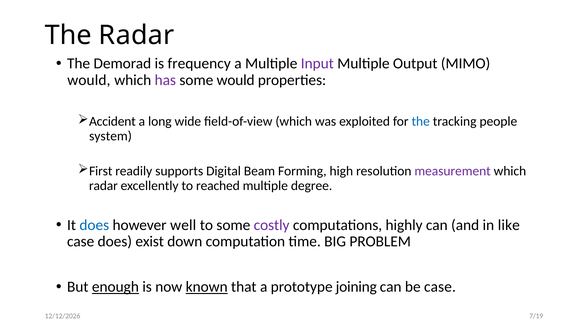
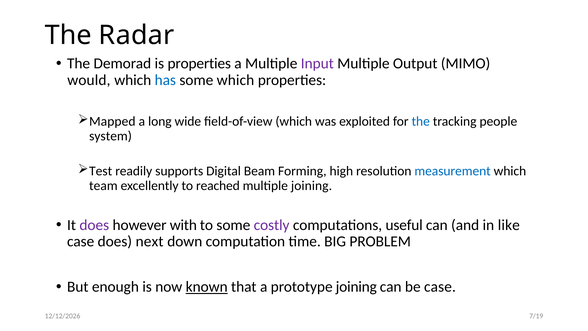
is frequency: frequency -> properties (199, 64)
has colour: purple -> blue (165, 80)
some would: would -> which (235, 80)
Accident: Accident -> Mapped (112, 121)
First: First -> Test (101, 171)
measurement colour: purple -> blue (453, 171)
radar: radar -> team (103, 186)
multiple degree: degree -> joining (312, 186)
does colour: blue -> purple (94, 225)
well: well -> with (183, 225)
highly: highly -> useful (404, 225)
exist: exist -> next (150, 241)
enough underline: present -> none (115, 287)
